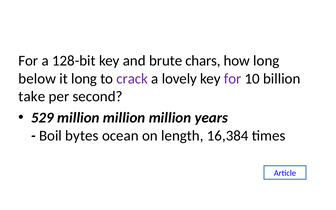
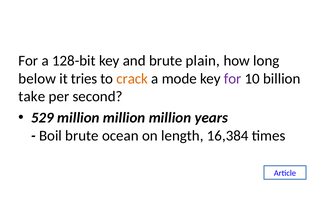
chars: chars -> plain (203, 61)
it long: long -> tries (84, 79)
crack colour: purple -> orange (132, 79)
lovely: lovely -> mode (179, 79)
Boil bytes: bytes -> brute (82, 136)
